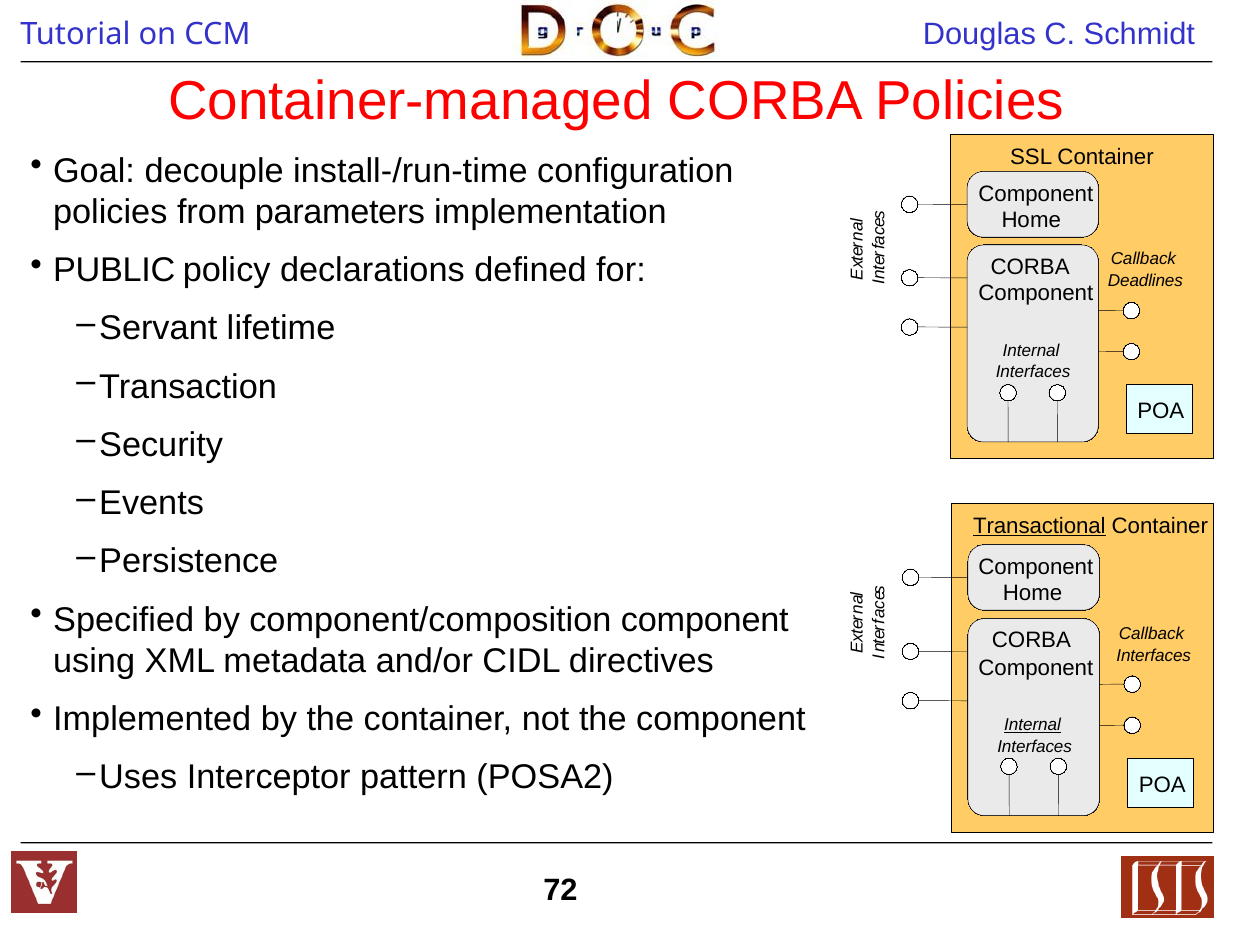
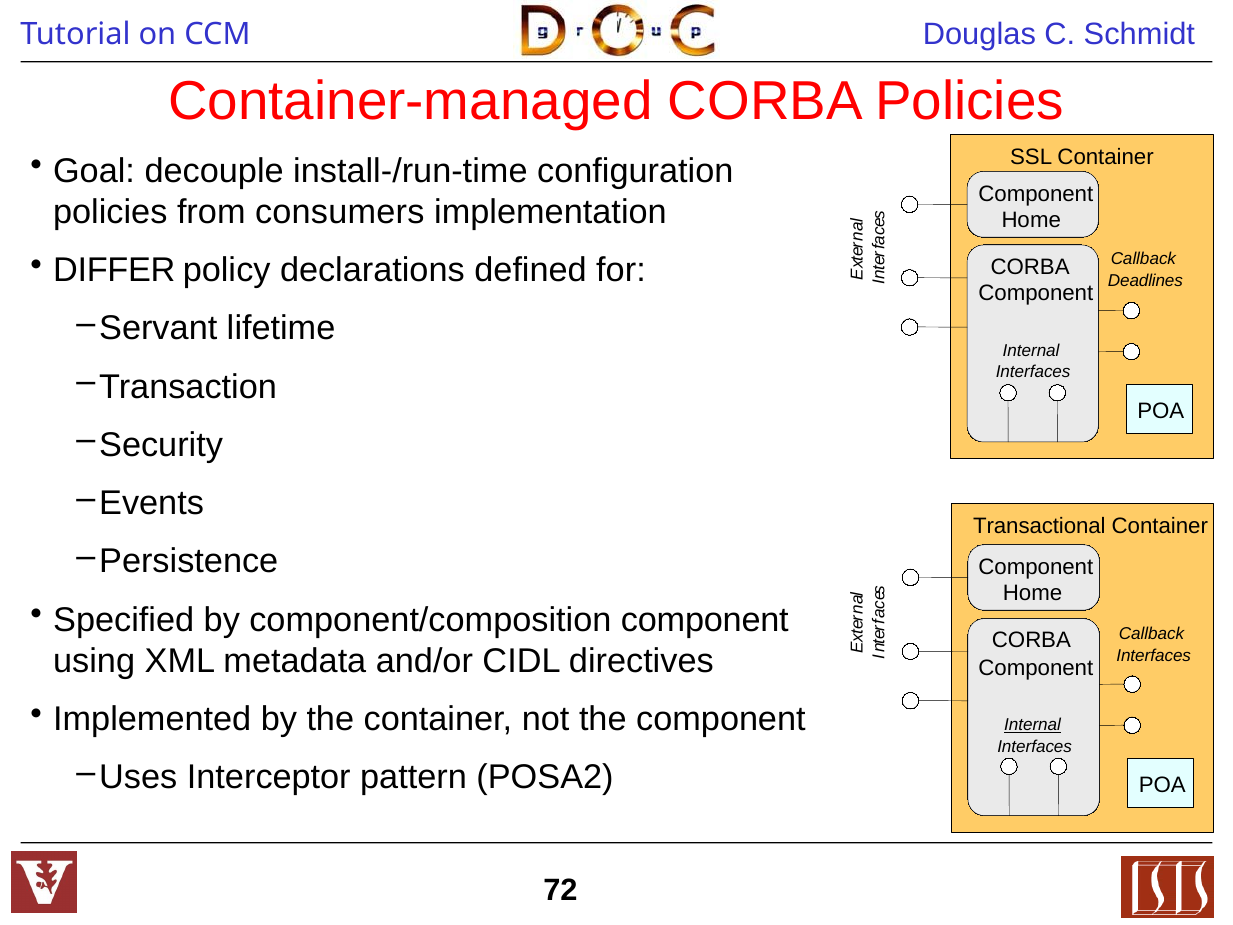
parameters: parameters -> consumers (340, 212)
PUBLIC: PUBLIC -> DIFFER (114, 270)
Transactional underline: present -> none (1039, 526)
